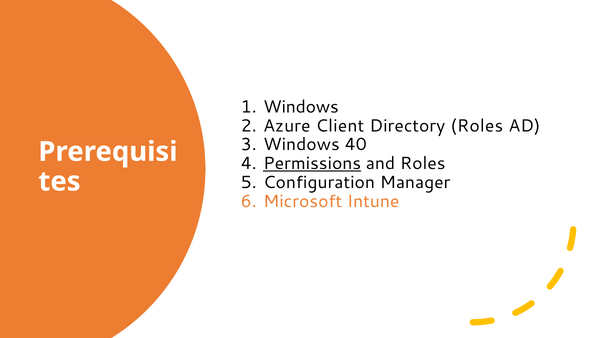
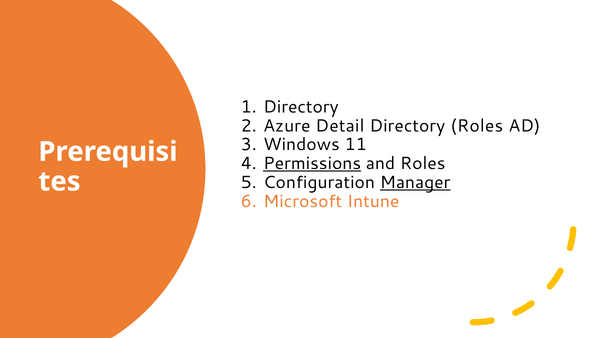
Windows: Windows -> Directory (301, 107)
Client: Client -> Detail (340, 126)
40: 40 -> 11 (356, 145)
Manager underline: none -> present (415, 182)
